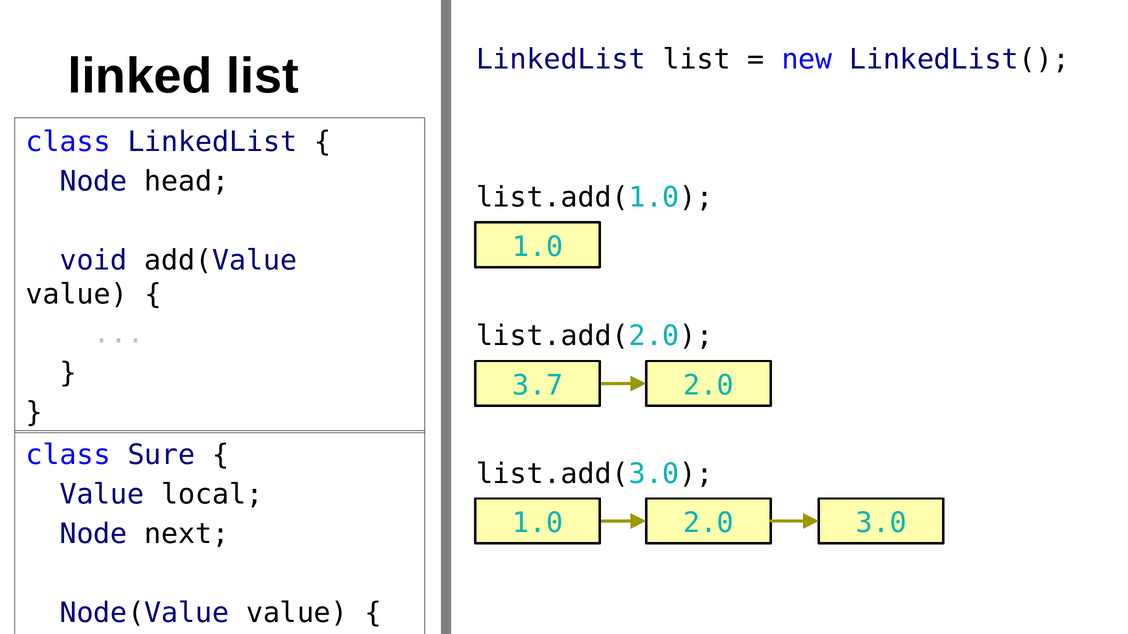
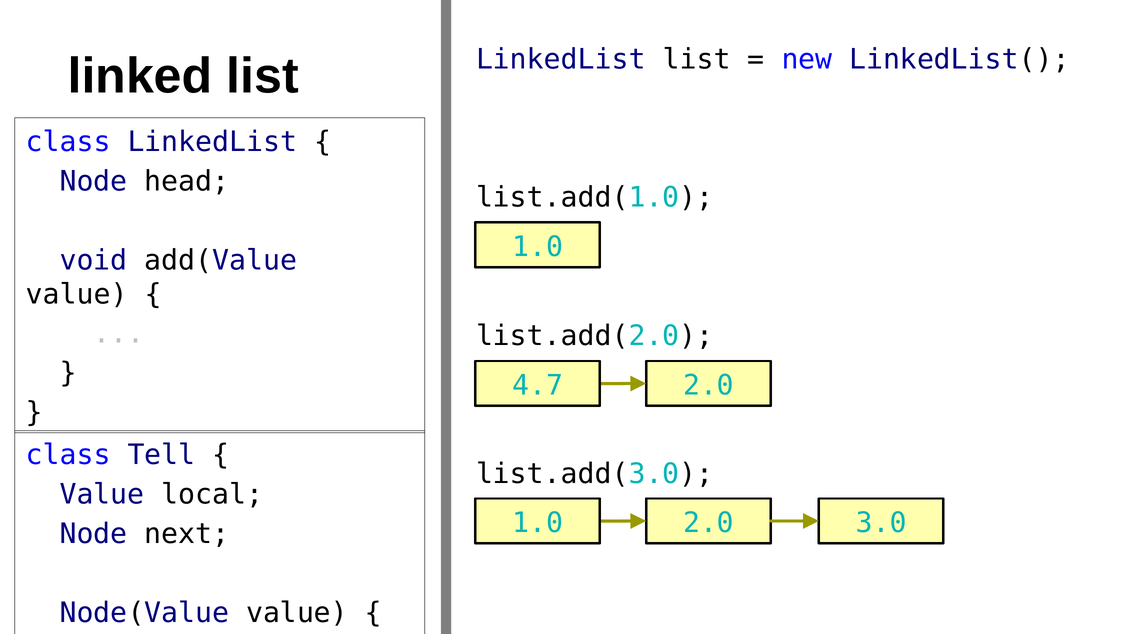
3.7: 3.7 -> 4.7 (538, 386)
Sure: Sure -> Tell (161, 455)
